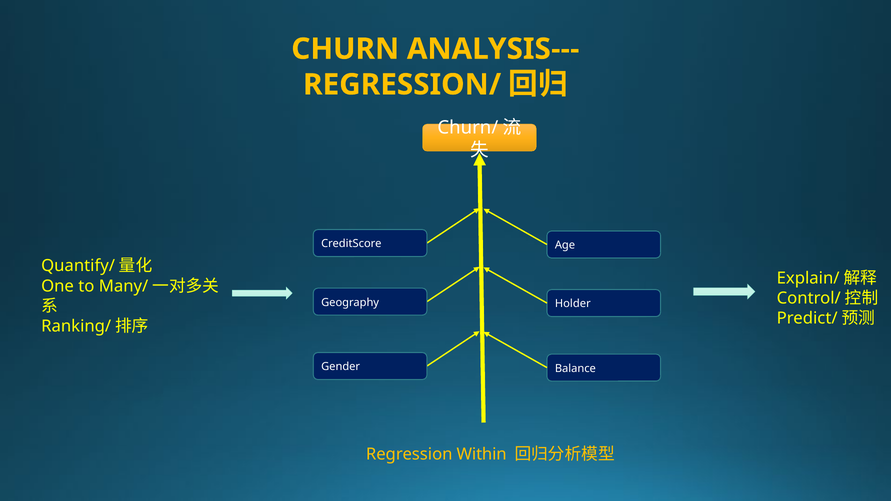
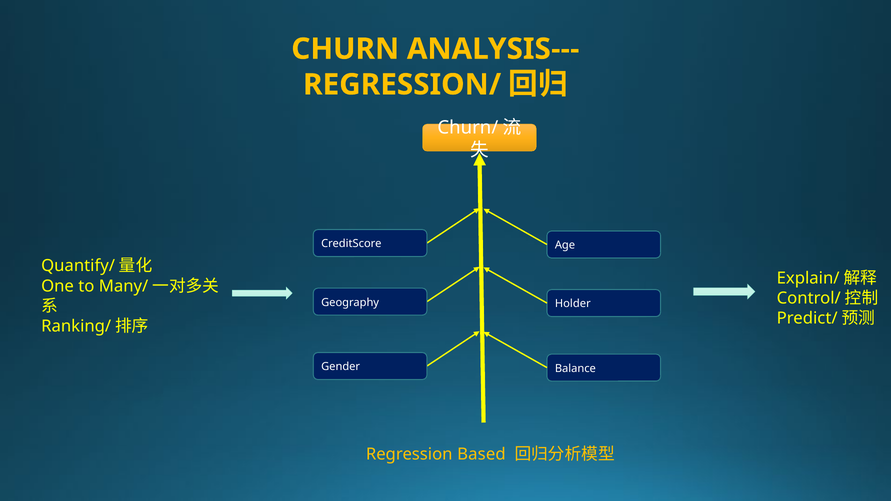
Within: Within -> Based (481, 455)
